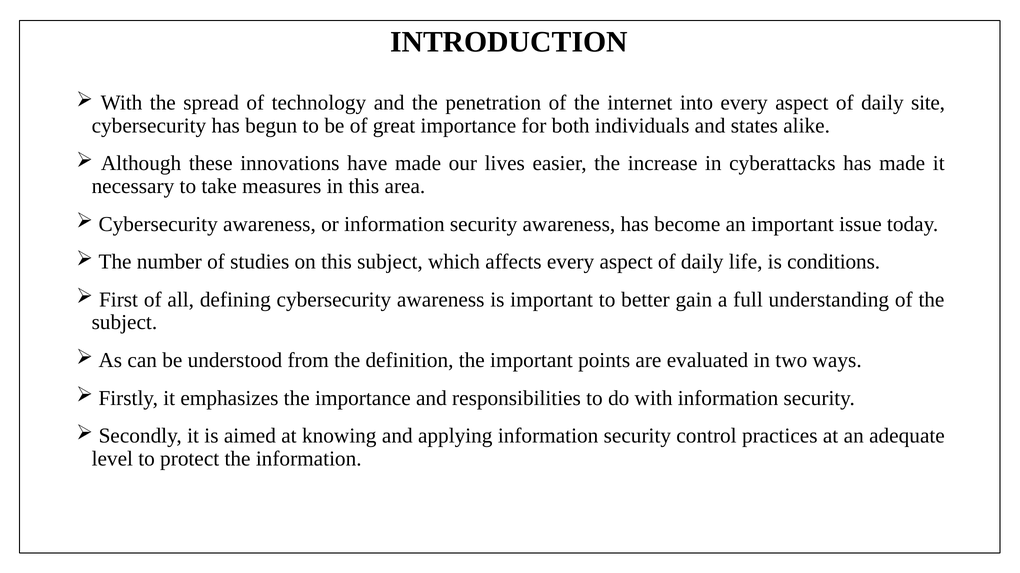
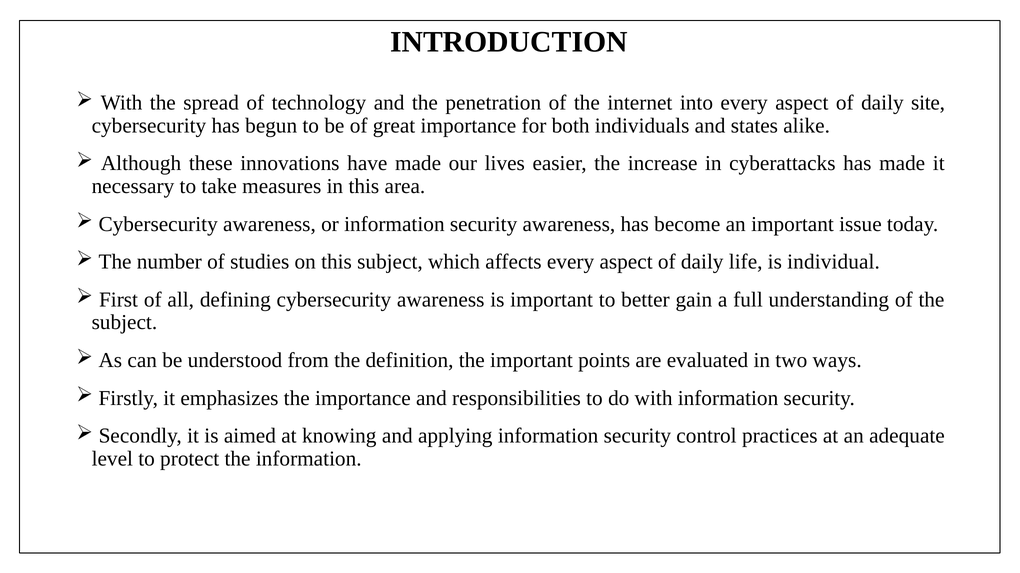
conditions: conditions -> individual (834, 262)
